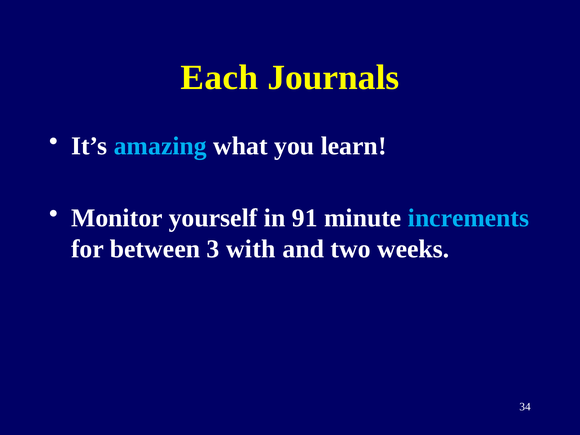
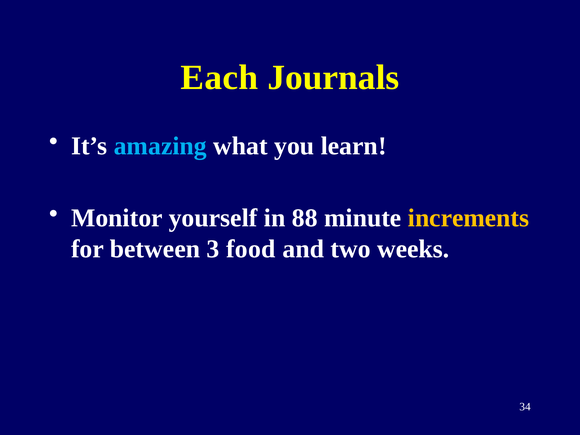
91: 91 -> 88 (305, 218)
increments colour: light blue -> yellow (469, 218)
with: with -> food (251, 249)
